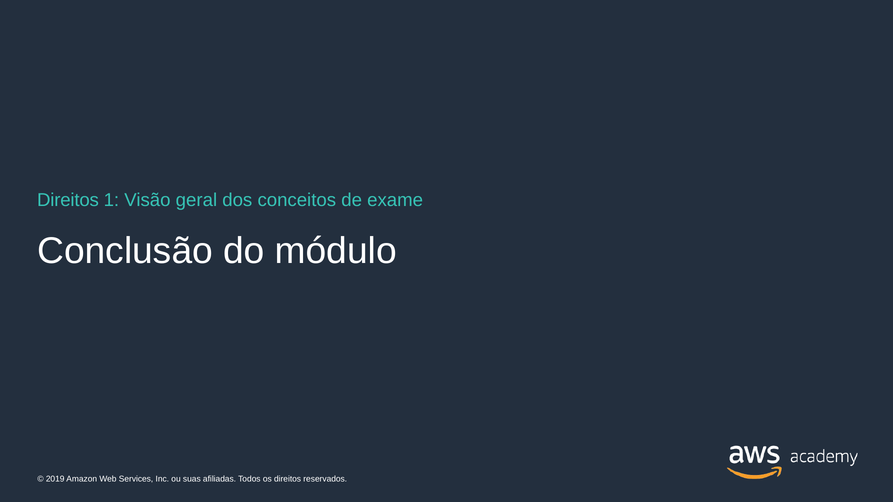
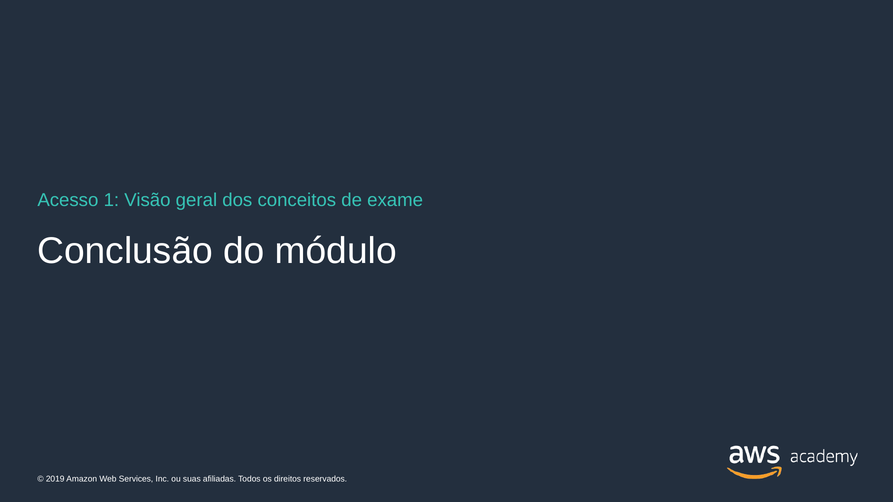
Direitos: Direitos -> Acesso (68, 200)
